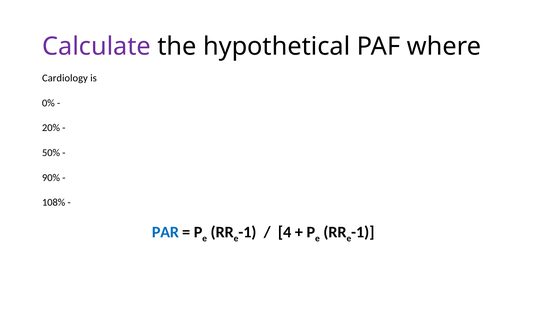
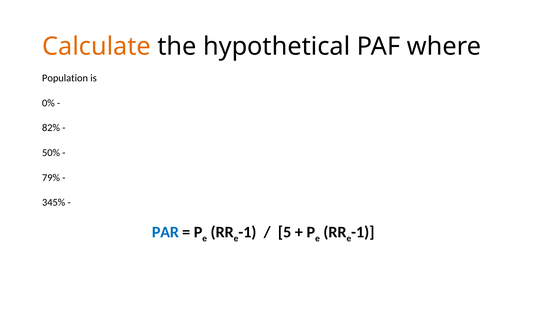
Calculate colour: purple -> orange (97, 46)
Cardiology: Cardiology -> Population (65, 78)
20%: 20% -> 82% (51, 128)
90%: 90% -> 79% (51, 178)
108%: 108% -> 345% (54, 203)
4: 4 -> 5 (285, 232)
